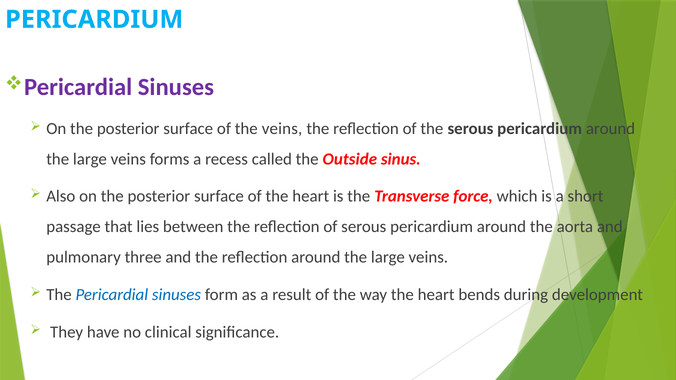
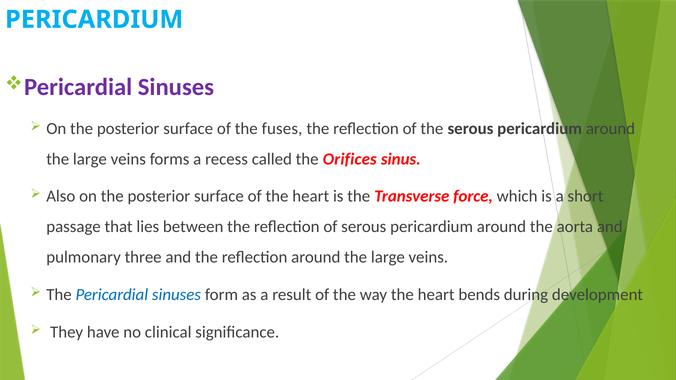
the veins: veins -> fuses (282, 129)
Outside: Outside -> Orifices (350, 159)
